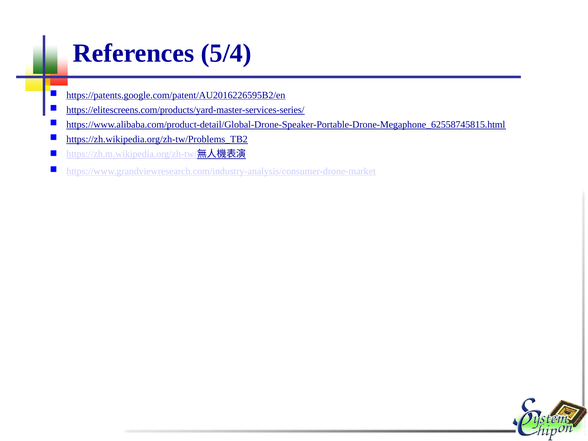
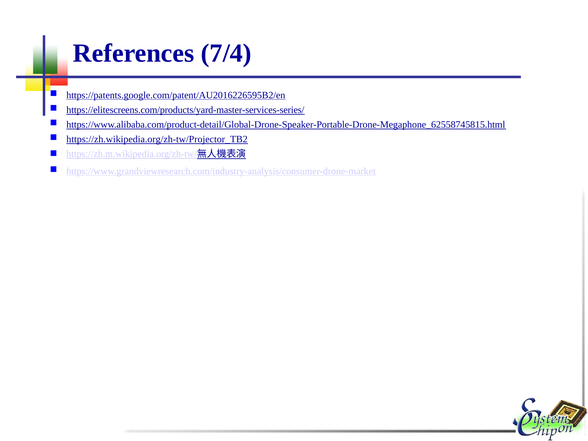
5/4: 5/4 -> 7/4 (226, 53)
https://zh.wikipedia.org/zh-tw/Problems_TB2: https://zh.wikipedia.org/zh-tw/Problems_TB2 -> https://zh.wikipedia.org/zh-tw/Projector_TB2 (157, 139)
